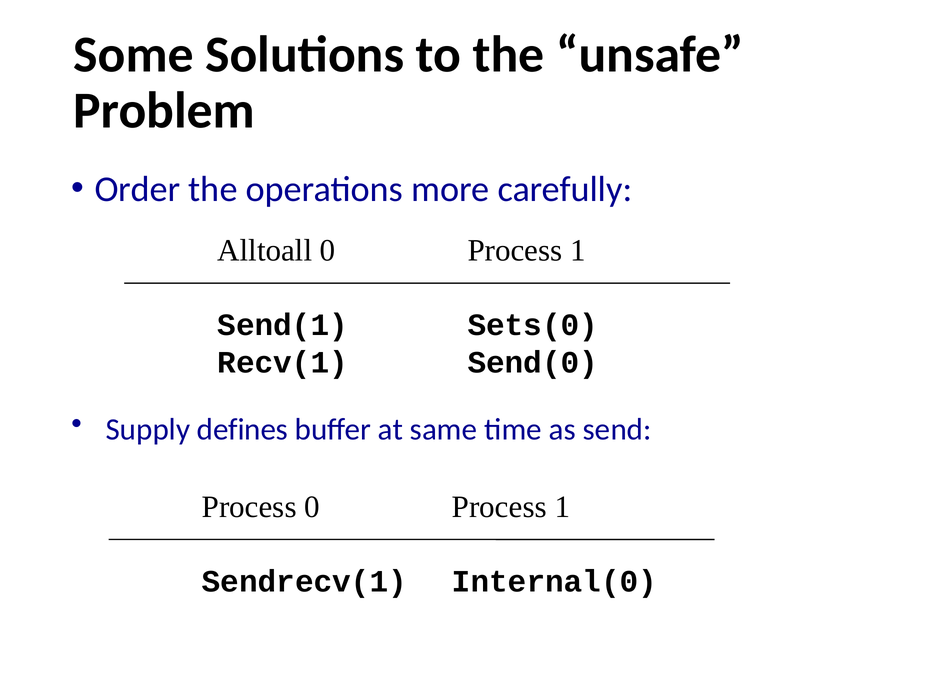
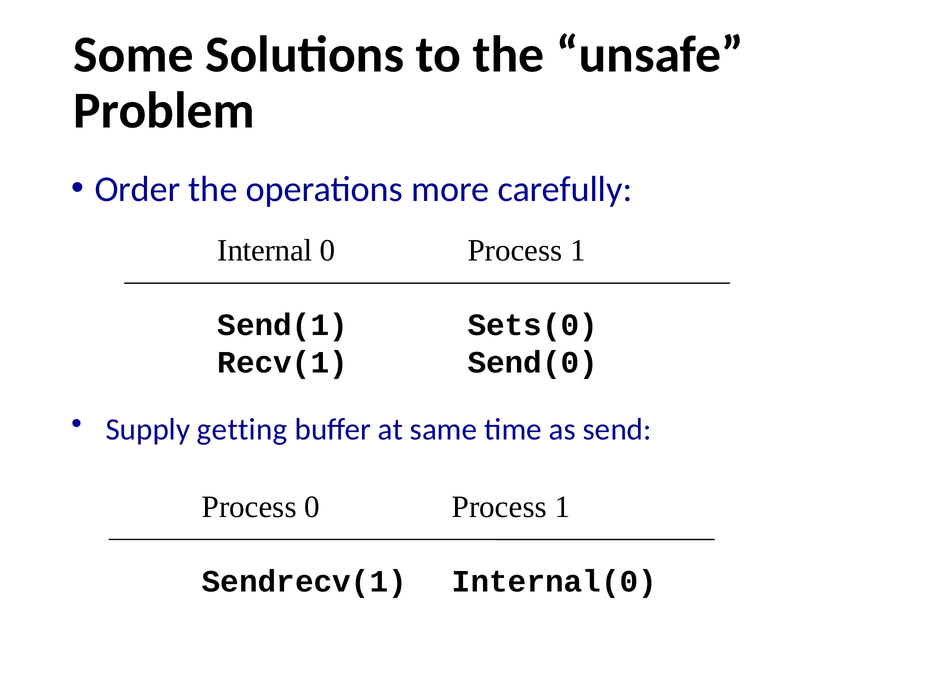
Alltoall: Alltoall -> Internal (265, 251)
defines: defines -> getting (242, 429)
